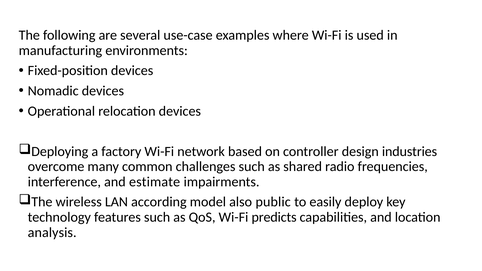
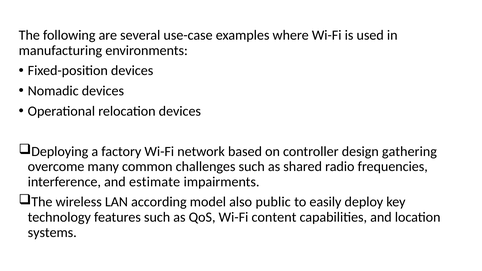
industries: industries -> gathering (409, 152)
predicts: predicts -> content (274, 217)
analysis: analysis -> systems (52, 232)
